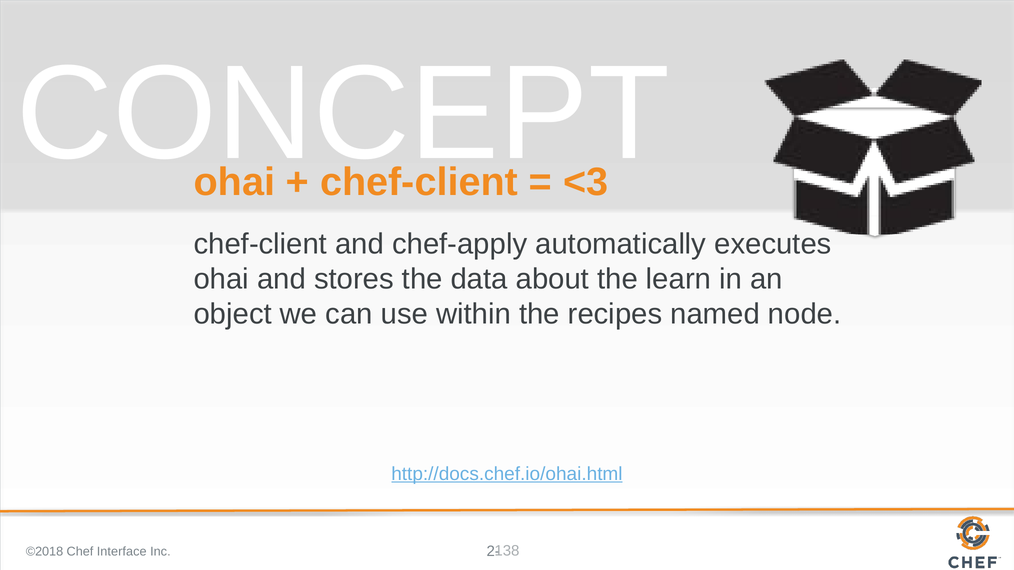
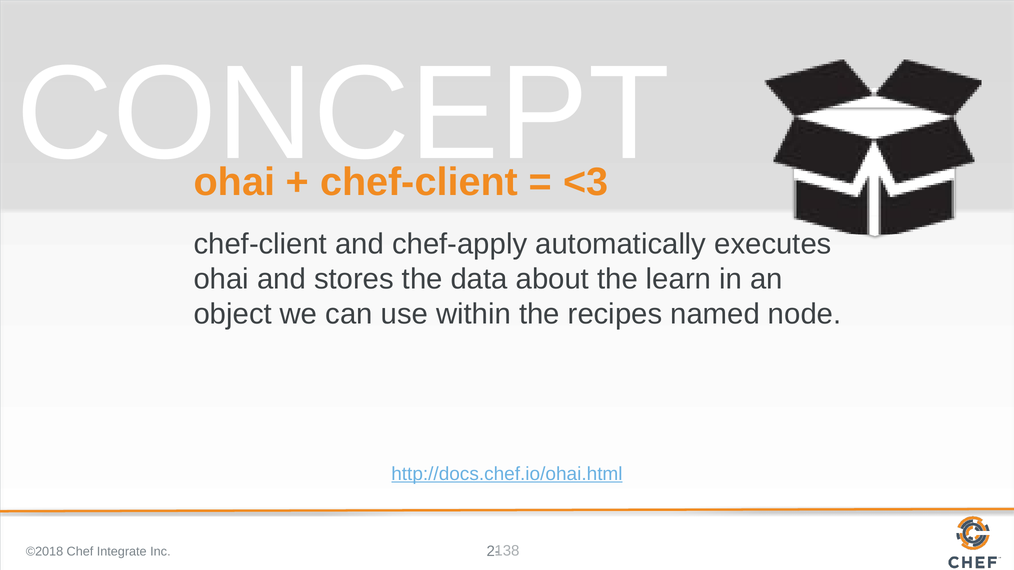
Interface: Interface -> Integrate (122, 552)
